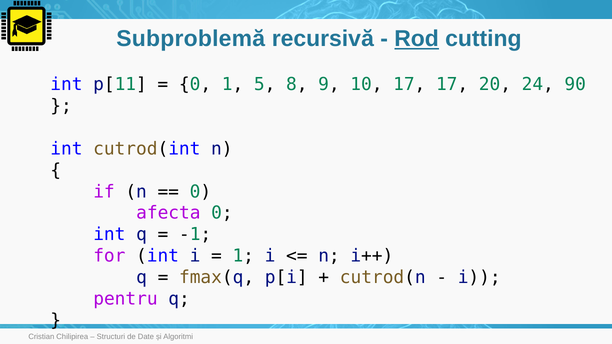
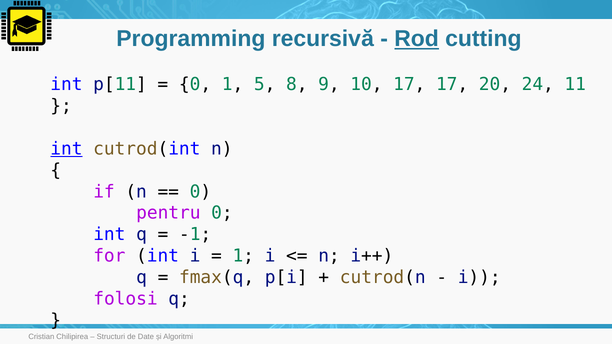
Subproblemă: Subproblemă -> Programming (191, 39)
90: 90 -> 11 (575, 85)
int underline: none -> present (66, 149)
afecta: afecta -> pentru (168, 213)
pentru: pentru -> folosi (125, 299)
